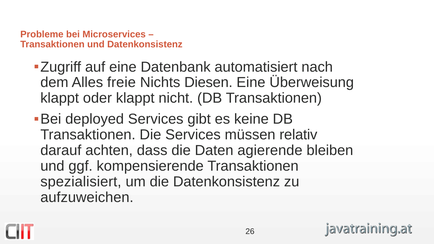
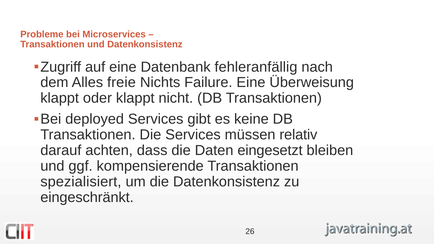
automatisiert: automatisiert -> fehleranfällig (256, 67)
Diesen: Diesen -> Failure (208, 83)
agierende: agierende -> eingesetzt (270, 151)
aufzuweichen: aufzuweichen -> eingeschränkt (87, 197)
